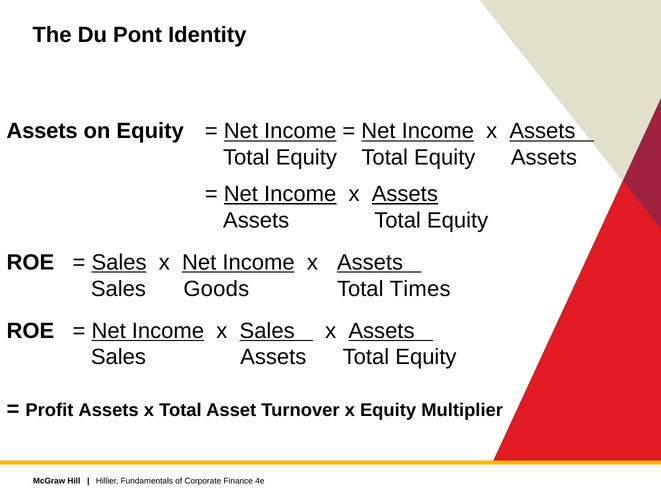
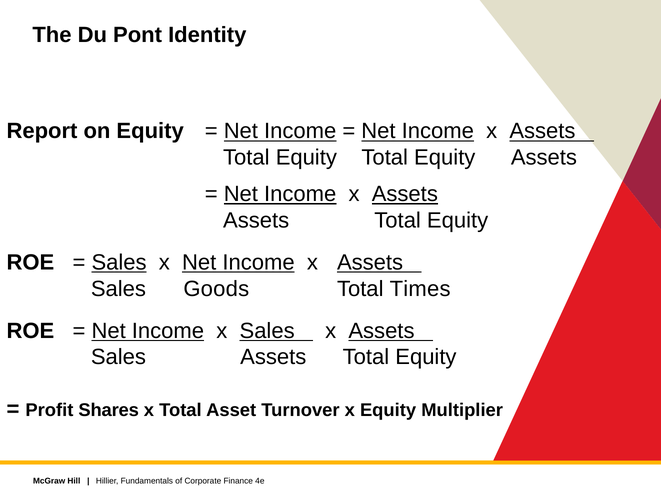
Assets: Assets -> Report (42, 131)
Profit Assets: Assets -> Shares (109, 410)
